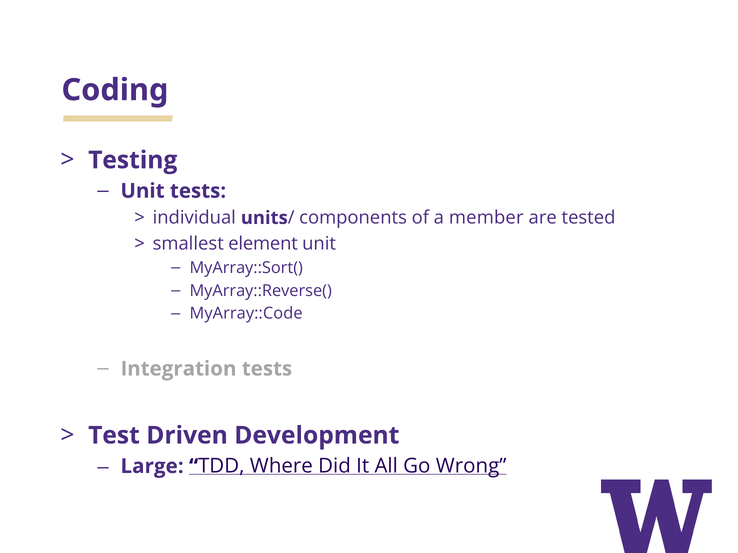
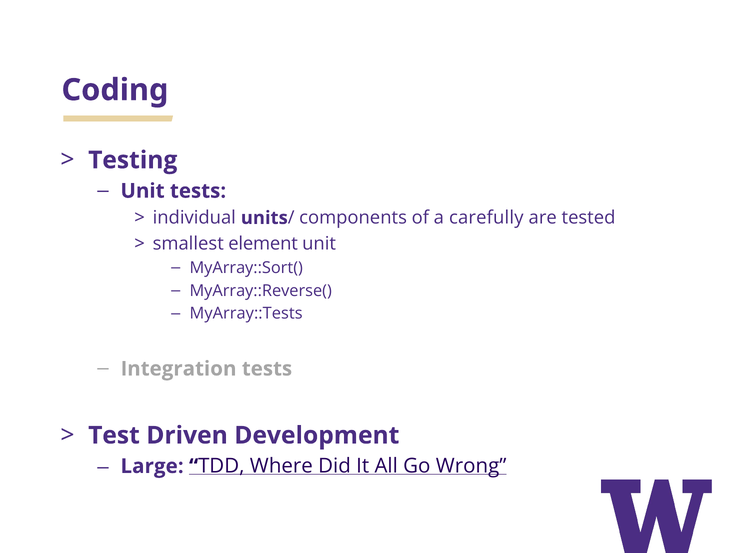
member: member -> carefully (486, 218)
MyArray::Code: MyArray::Code -> MyArray::Tests (246, 314)
